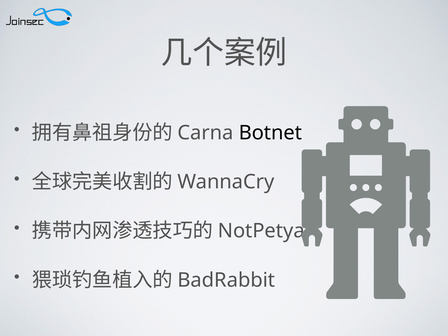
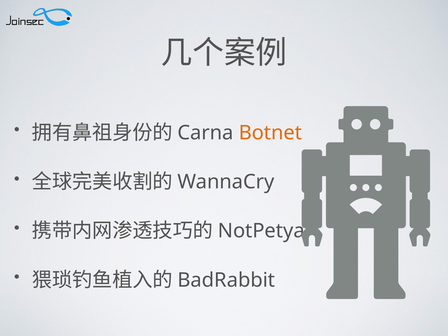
Botnet colour: black -> orange (270, 133)
